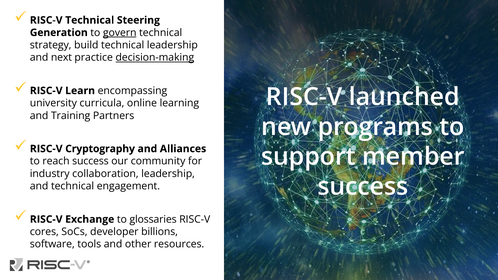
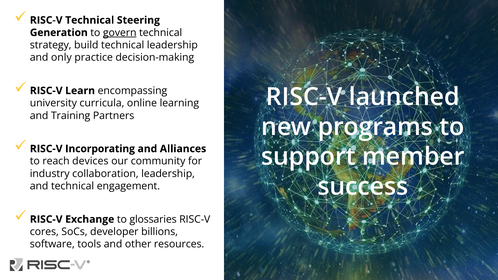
next: next -> only (61, 58)
decision-making underline: present -> none (155, 58)
Cryptography: Cryptography -> Incorporating (100, 149)
reach success: success -> devices (90, 161)
